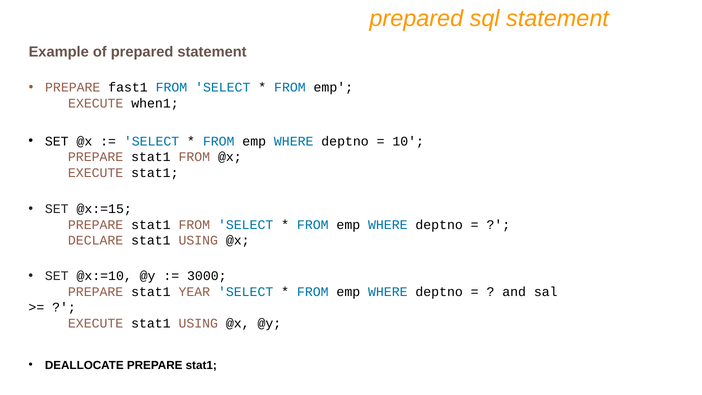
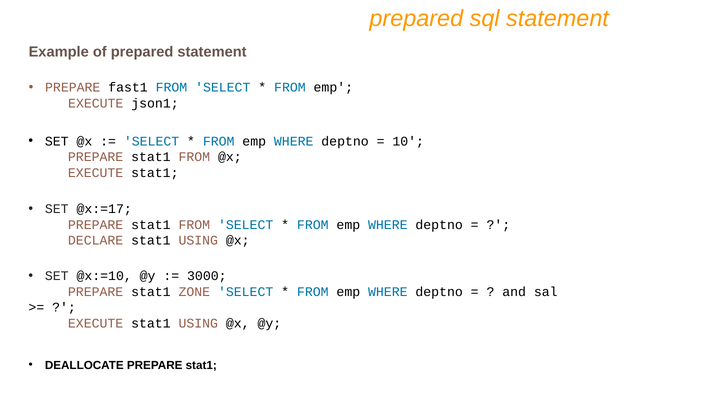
when1: when1 -> json1 (155, 103)
@x:=15: @x:=15 -> @x:=17 (104, 209)
YEAR: YEAR -> ZONE (194, 292)
